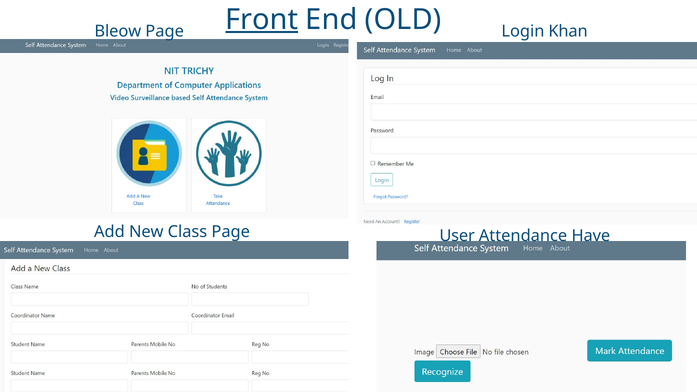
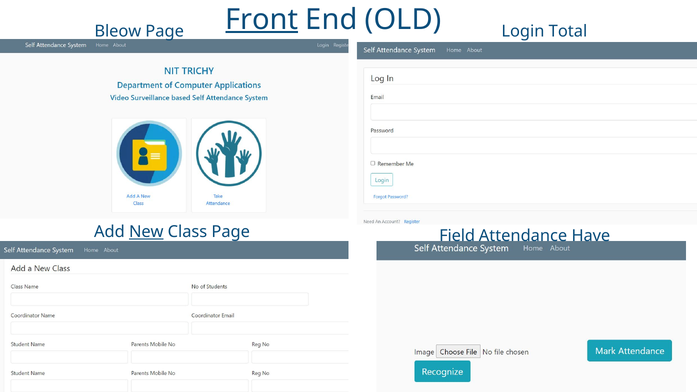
Khan: Khan -> Total (568, 31)
New underline: none -> present (146, 232)
User: User -> Field (457, 236)
